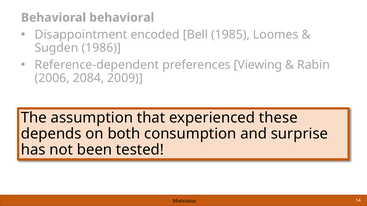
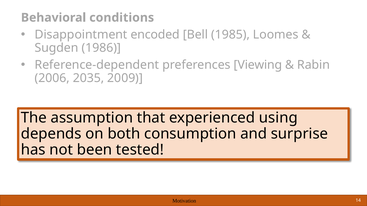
Behavioral behavioral: behavioral -> conditions (122, 18)
2084: 2084 -> 2035 (88, 78)
these: these -> using (278, 118)
